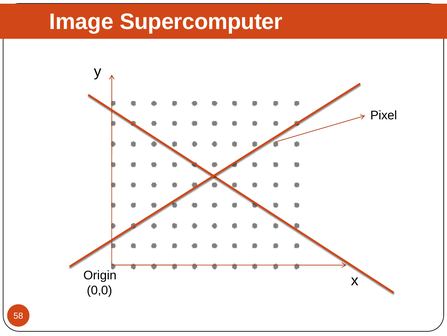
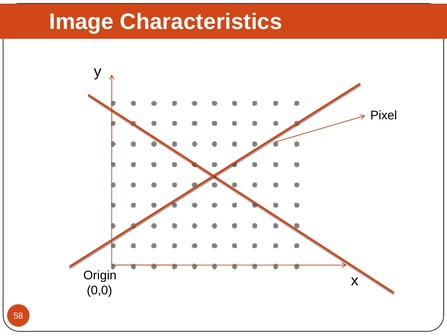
Supercomputer: Supercomputer -> Characteristics (201, 22)
